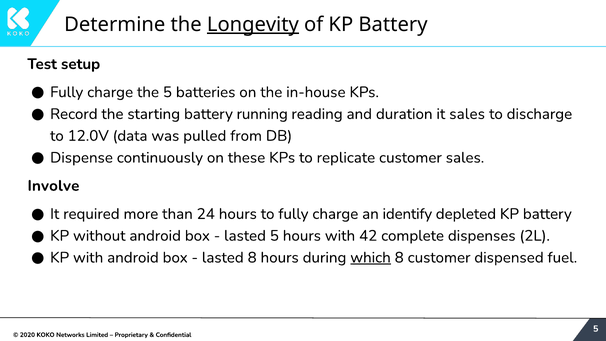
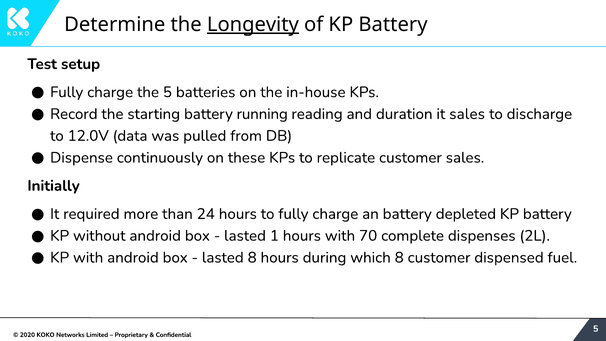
Involve: Involve -> Initially (54, 186)
an identify: identify -> battery (407, 214)
lasted 5: 5 -> 1 (274, 236)
42: 42 -> 70 (368, 236)
which underline: present -> none (371, 257)
